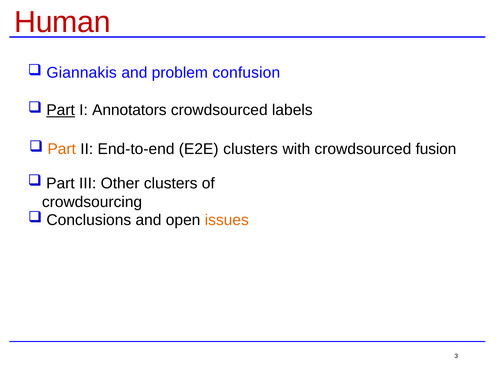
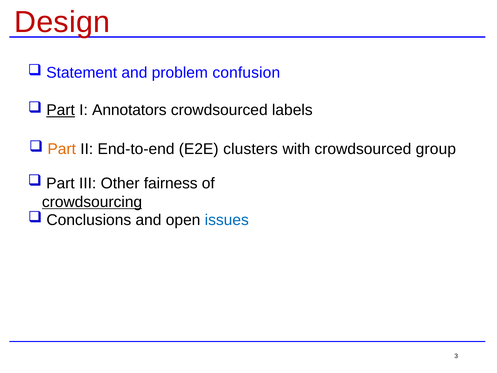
Human: Human -> Design (62, 22)
Giannakis: Giannakis -> Statement (82, 72)
fusion: fusion -> group (436, 149)
Other clusters: clusters -> fairness (171, 183)
crowdsourcing underline: none -> present (92, 202)
issues colour: orange -> blue (227, 220)
